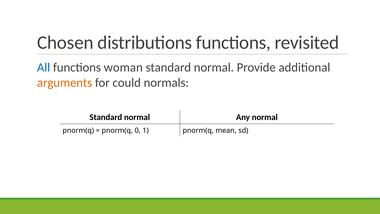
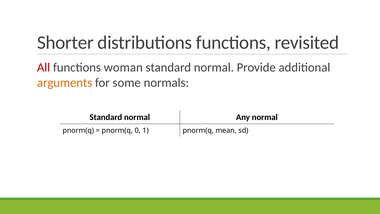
Chosen: Chosen -> Shorter (65, 43)
All colour: blue -> red (44, 67)
could: could -> some (127, 83)
